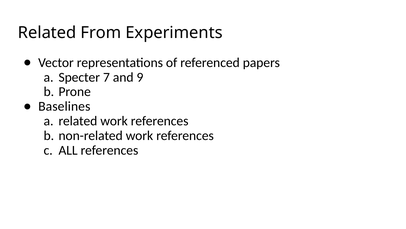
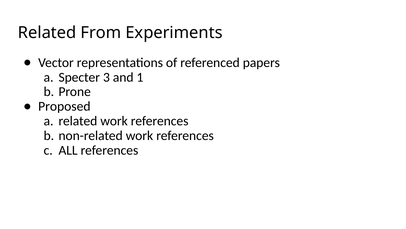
7: 7 -> 3 (106, 77)
9: 9 -> 1 (140, 77)
Baselines: Baselines -> Proposed (64, 106)
